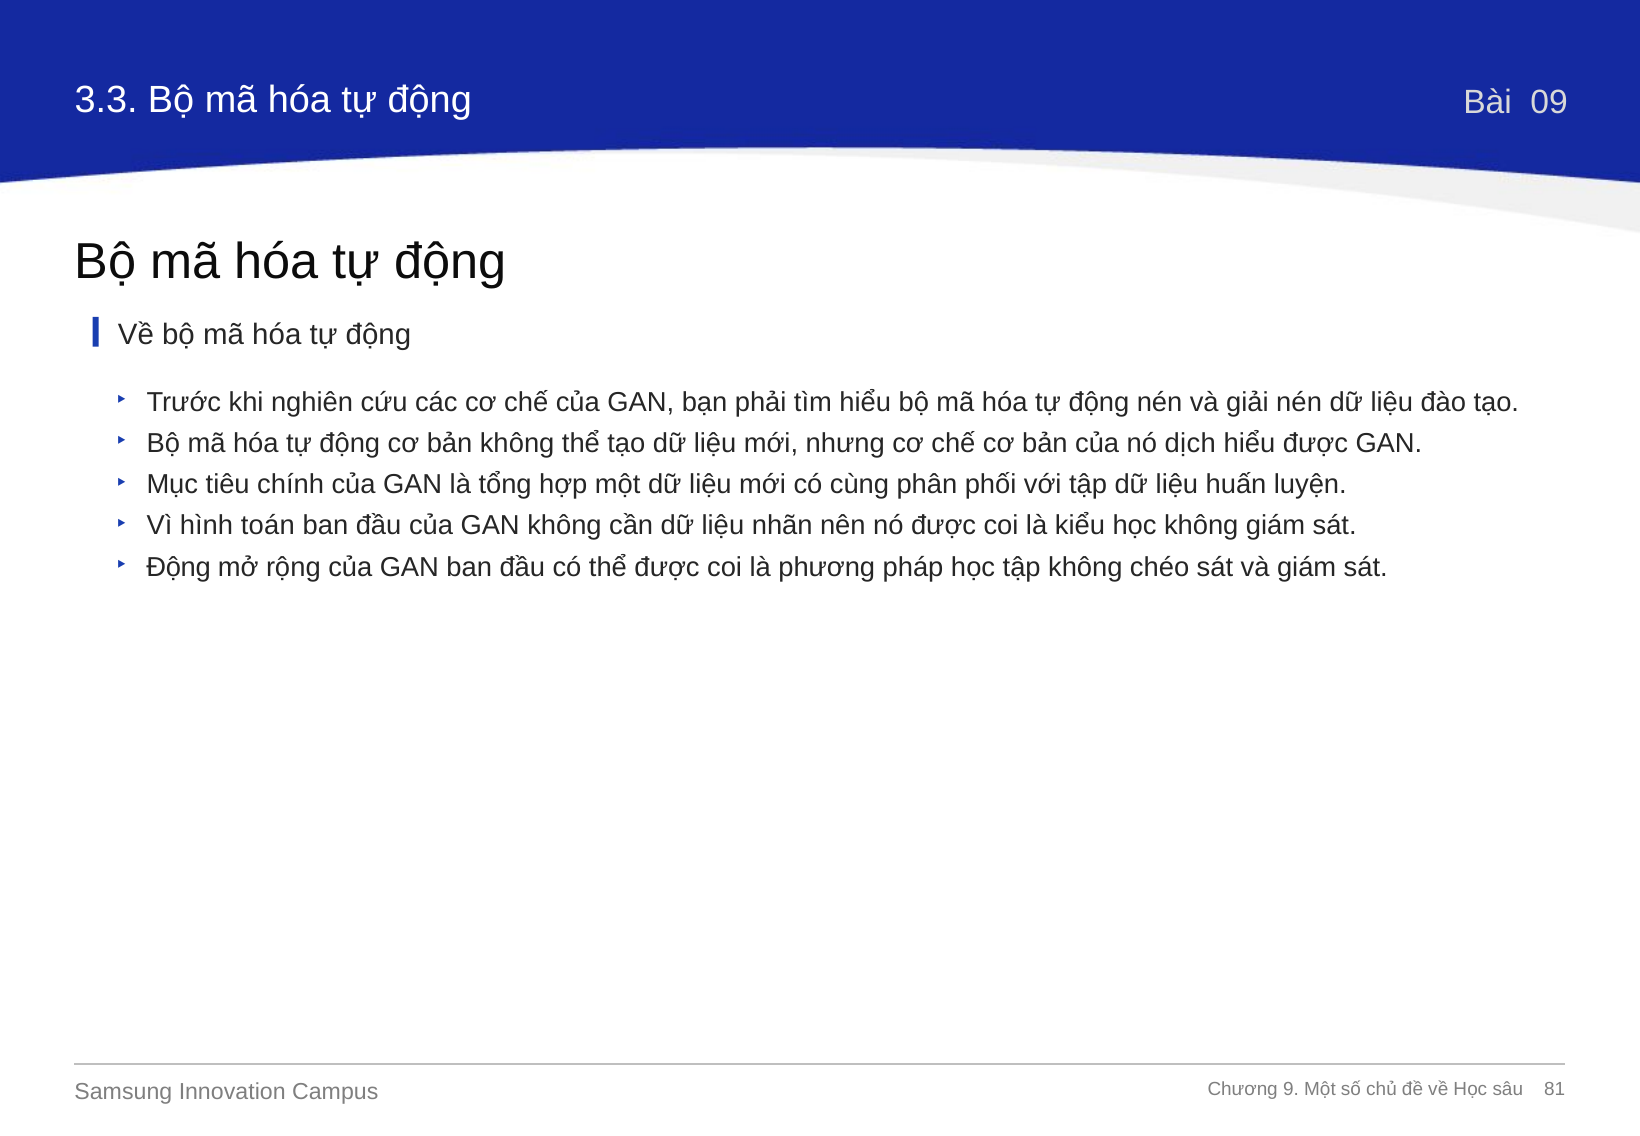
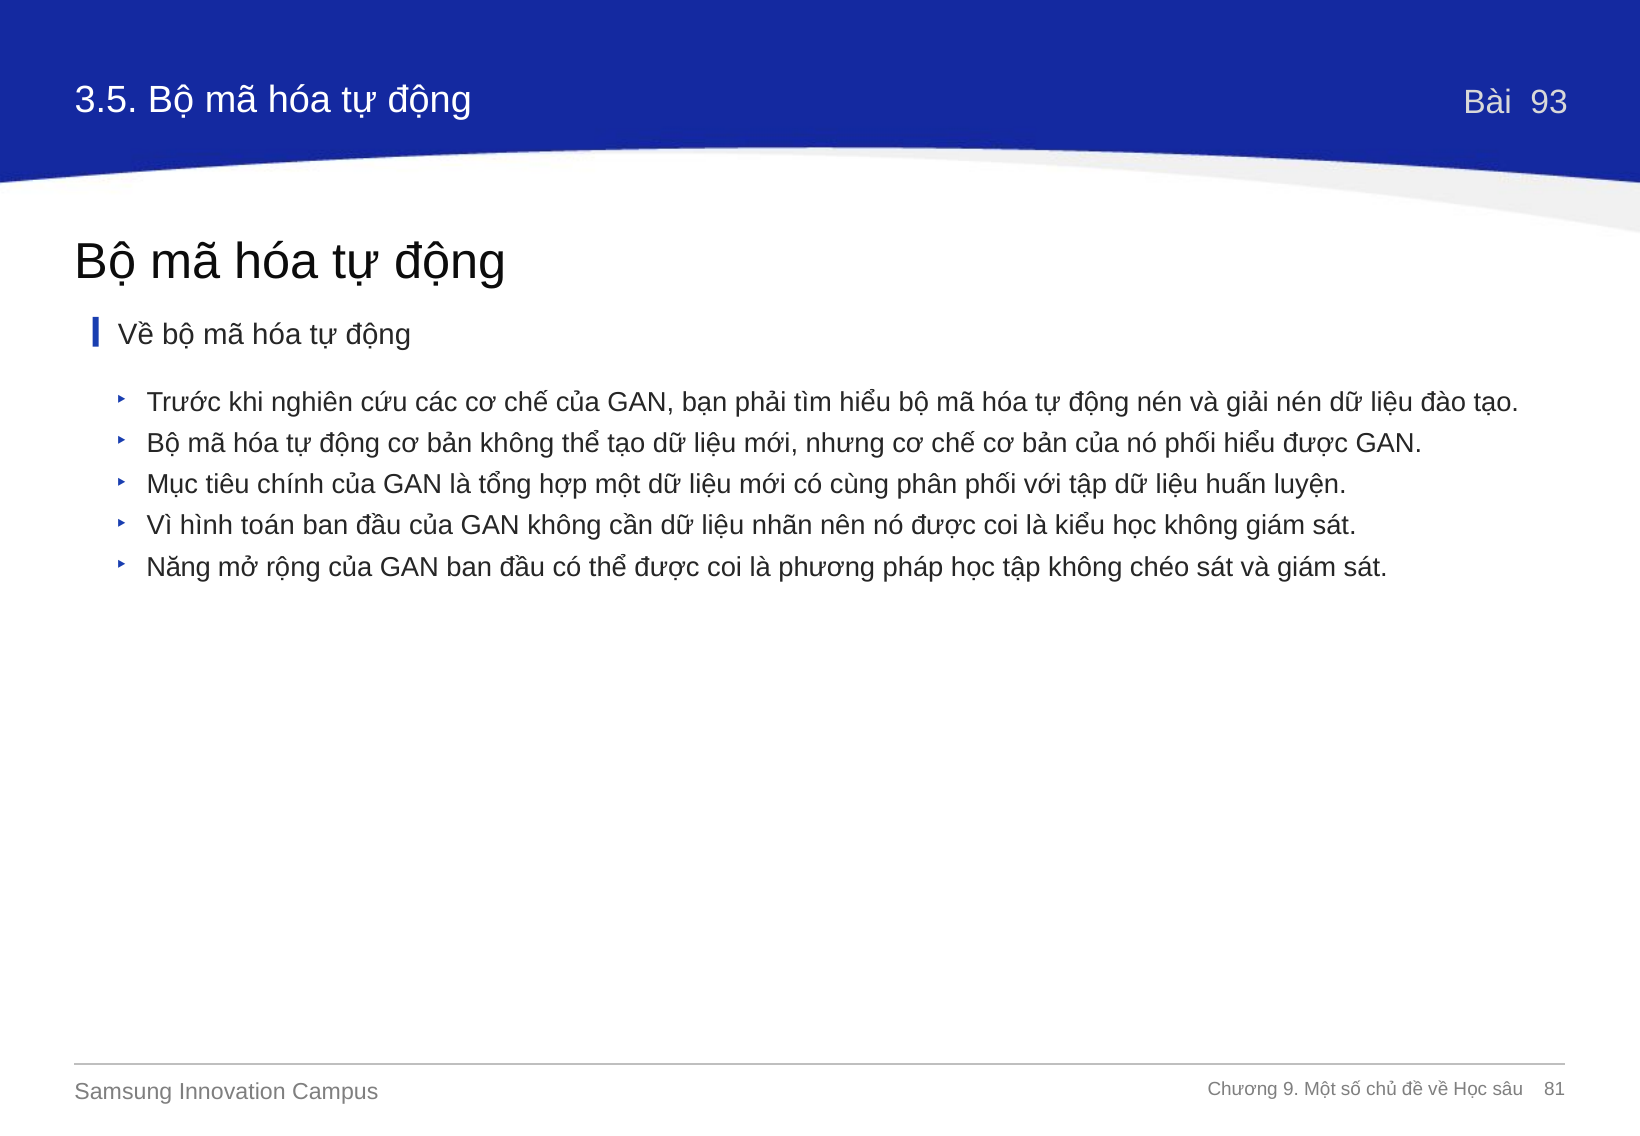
3.3: 3.3 -> 3.5 (106, 100)
09: 09 -> 93 (1549, 102)
nó dịch: dịch -> phối (1190, 443)
Động: Động -> Năng (179, 567)
